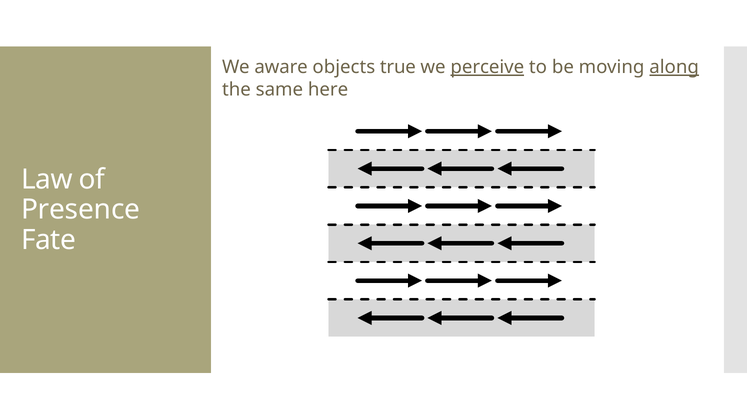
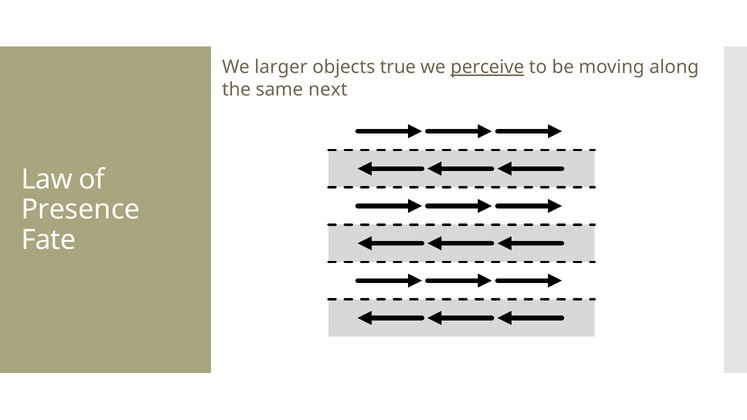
aware: aware -> larger (281, 67)
along underline: present -> none (674, 67)
here: here -> next (328, 90)
